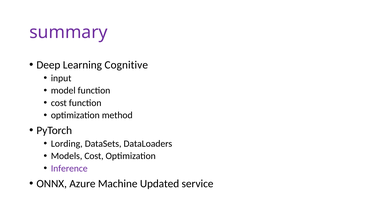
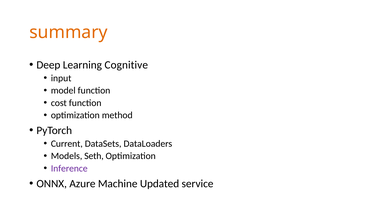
summary colour: purple -> orange (68, 32)
Lording: Lording -> Current (67, 144)
Models Cost: Cost -> Seth (94, 156)
